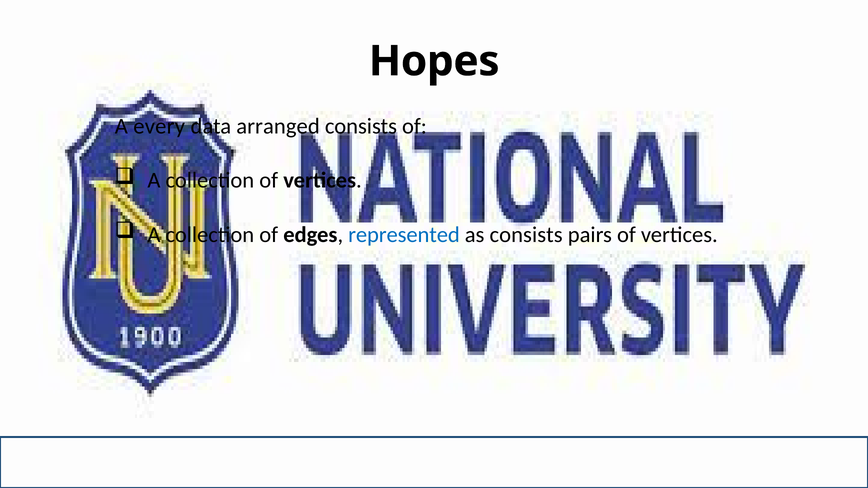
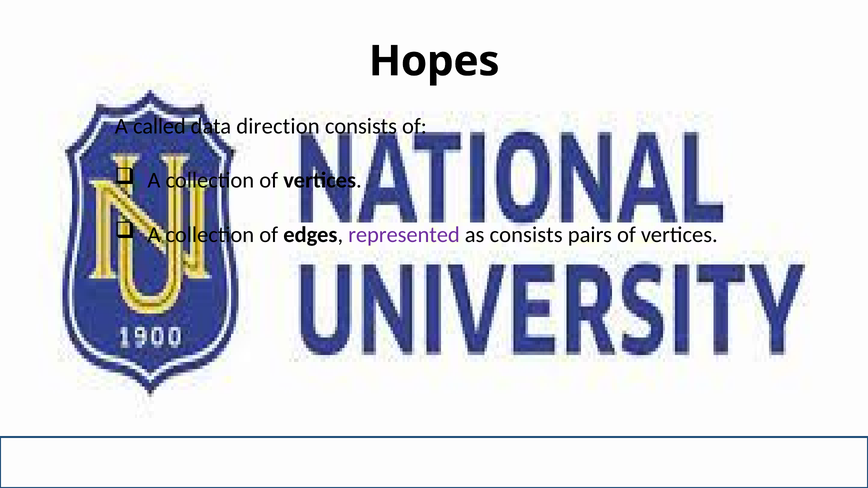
every: every -> called (159, 126)
arranged: arranged -> direction (278, 126)
represented colour: blue -> purple (404, 235)
